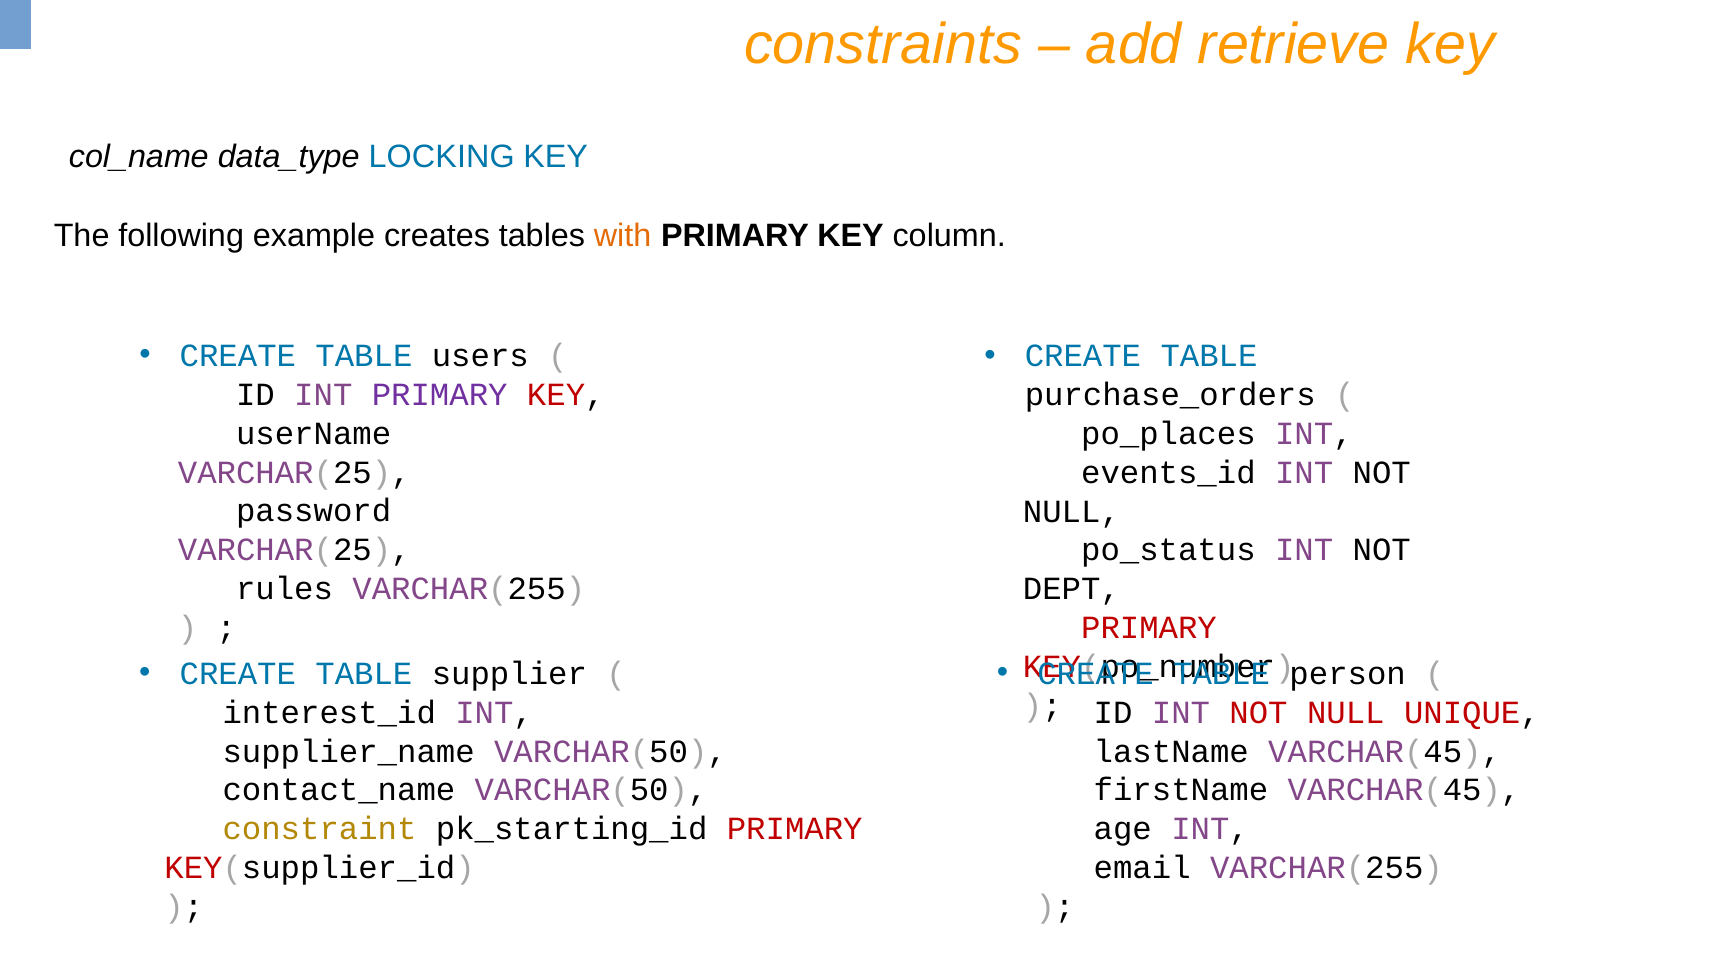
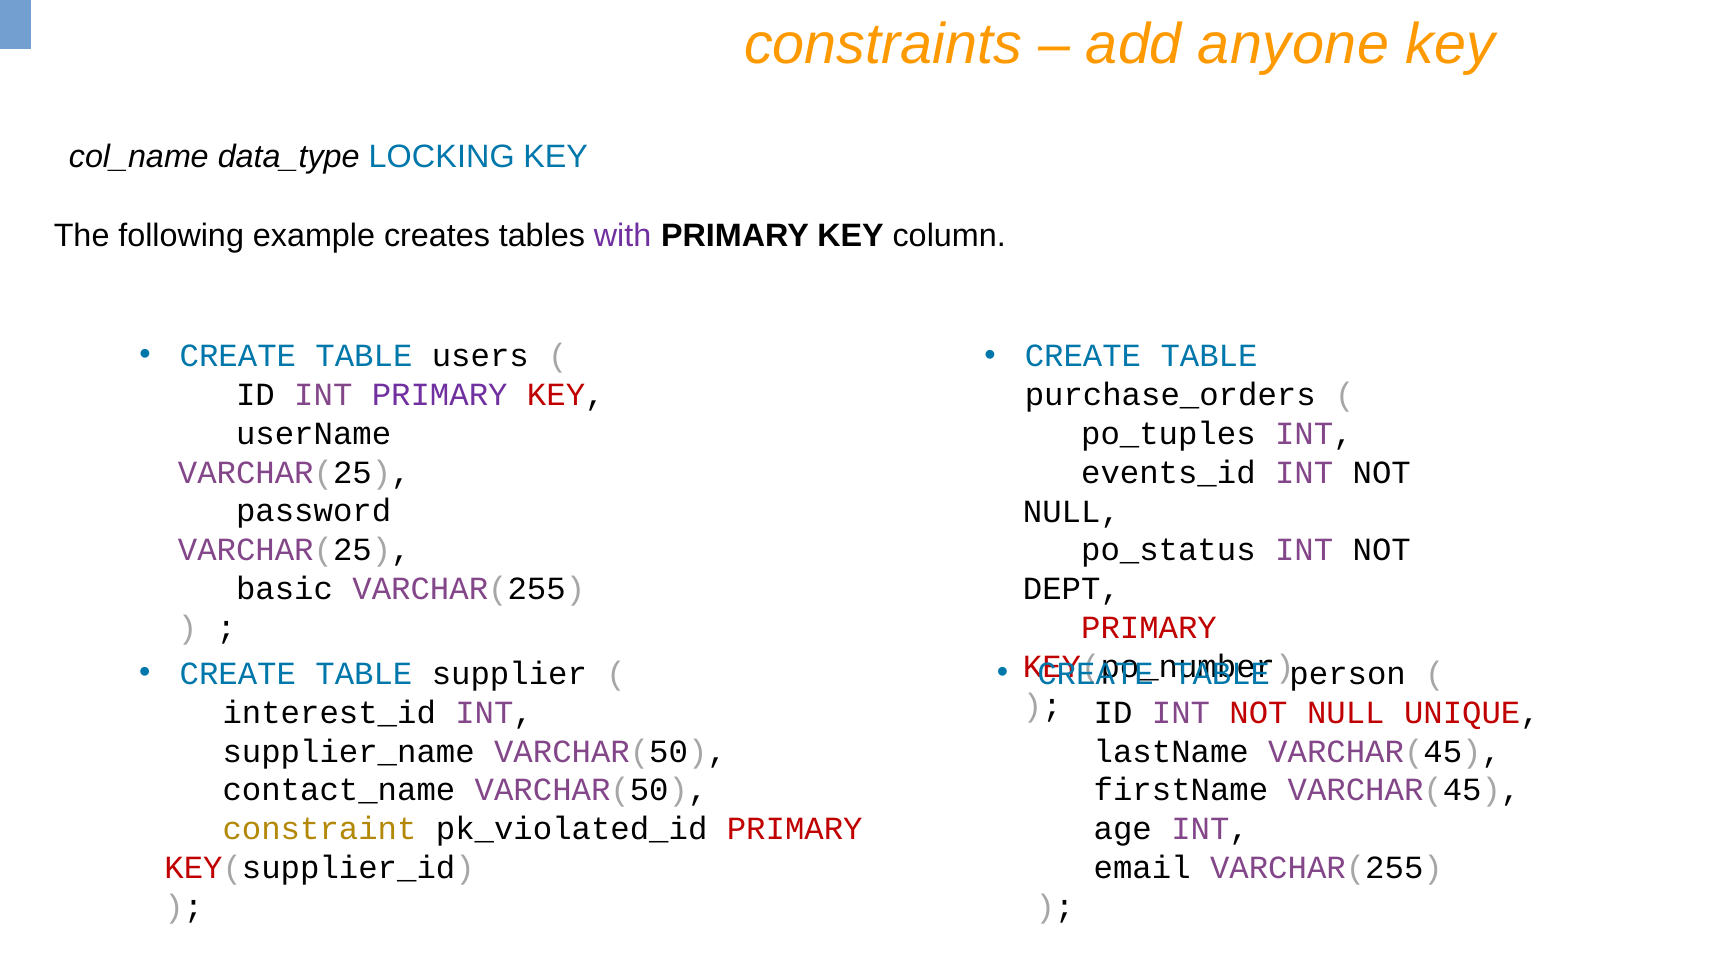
retrieve: retrieve -> anyone (1293, 45)
with colour: orange -> purple (623, 236)
po_places: po_places -> po_tuples (1168, 434)
rules: rules -> basic (285, 589)
pk_starting_id: pk_starting_id -> pk_violated_id (572, 829)
